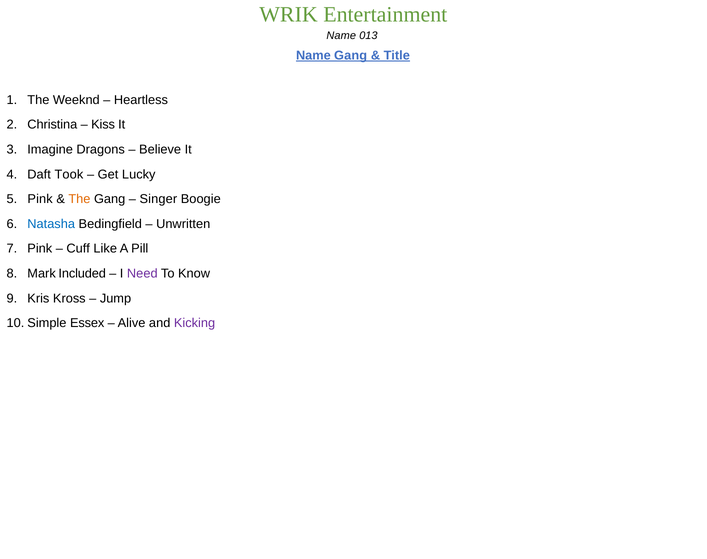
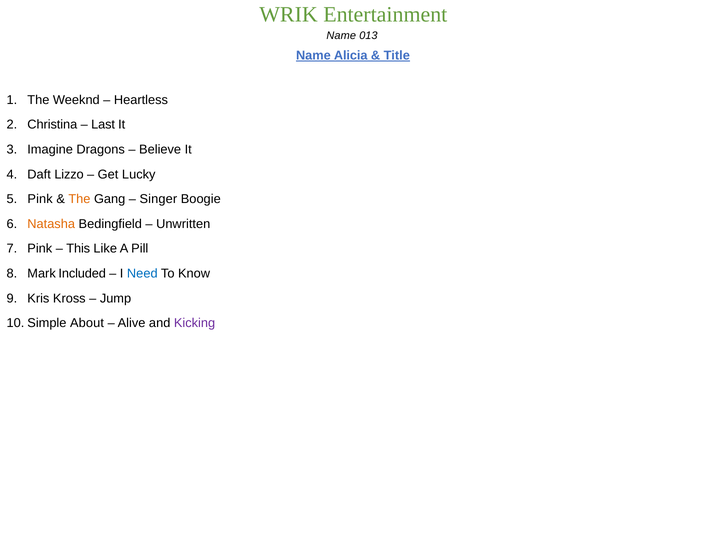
Name Gang: Gang -> Alicia (351, 55)
Kiss: Kiss -> Last (103, 125)
Took: Took -> Lizzo (69, 174)
Natasha colour: blue -> orange (51, 224)
Cuff: Cuff -> This (78, 249)
Need colour: purple -> blue (142, 274)
Essex: Essex -> About (87, 323)
